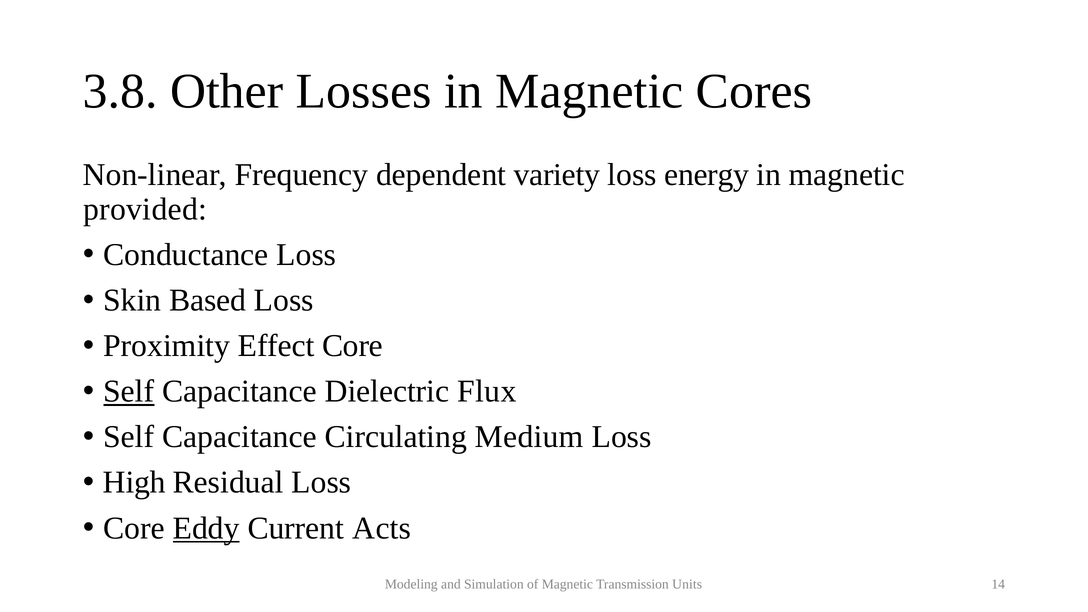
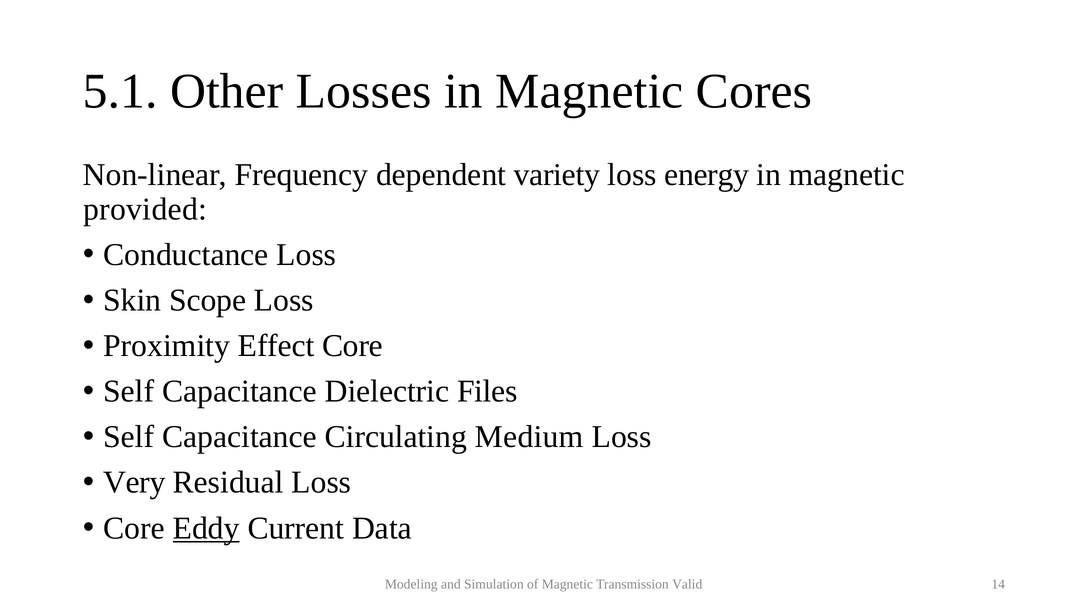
3.8: 3.8 -> 5.1 (120, 91)
Based: Based -> Scope (208, 300)
Self underline: present -> none (129, 391)
Flux: Flux -> Files (487, 391)
High: High -> Very (134, 482)
Acts: Acts -> Data (382, 528)
Units: Units -> Valid (687, 584)
